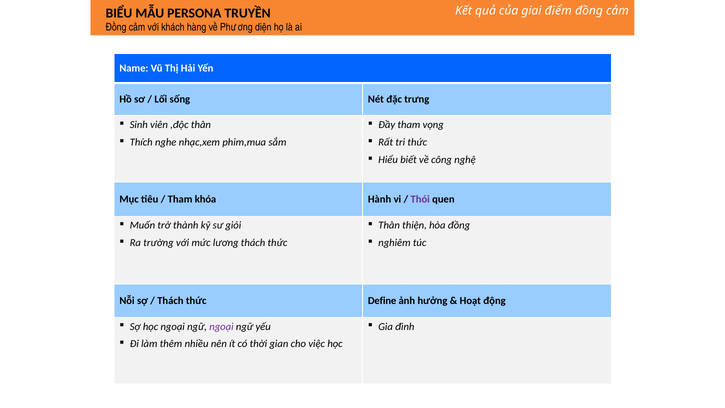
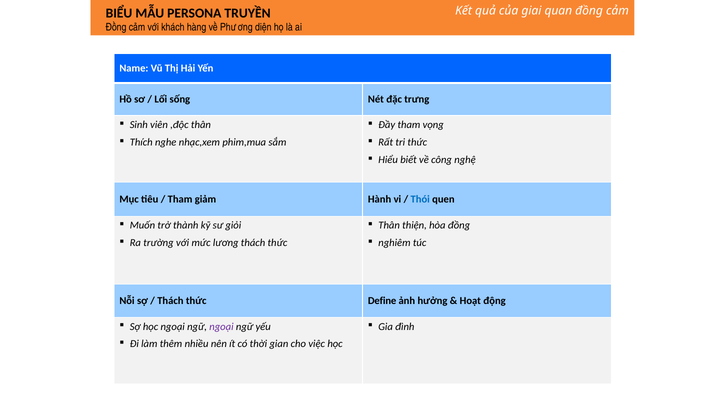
điểm: điểm -> quan (558, 11)
khóa: khóa -> giảm (205, 199)
Thói colour: purple -> blue (420, 199)
